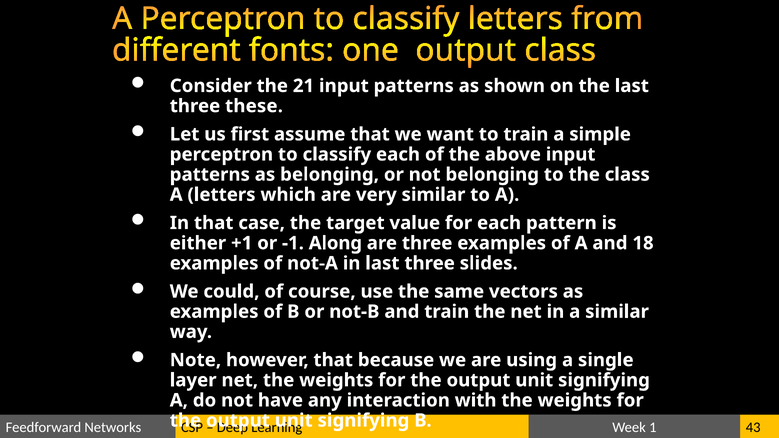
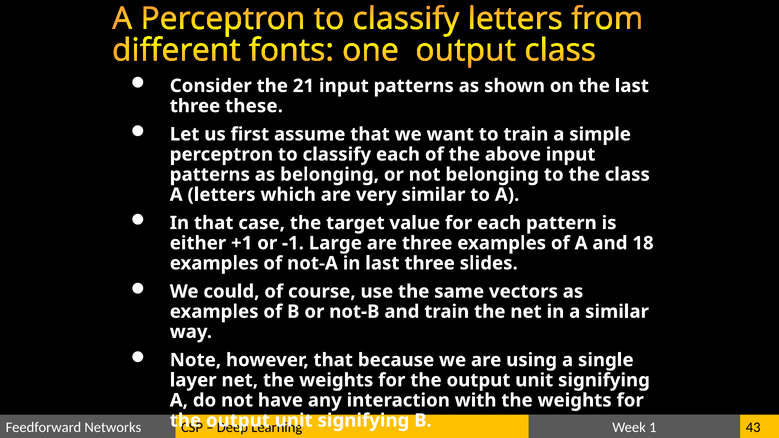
Along: Along -> Large (335, 243)
